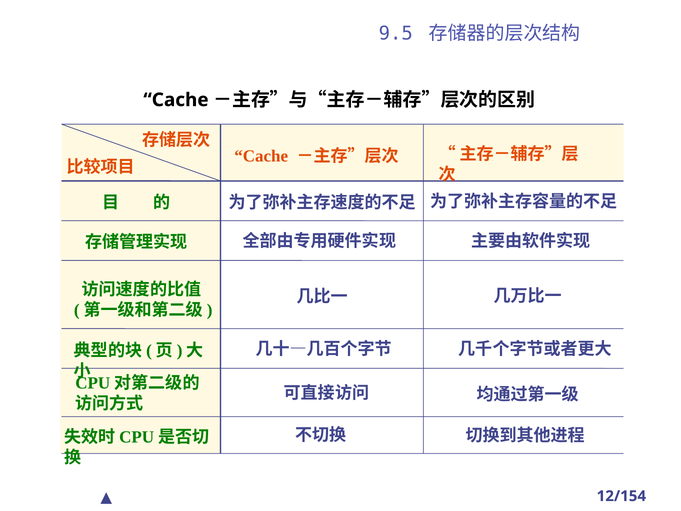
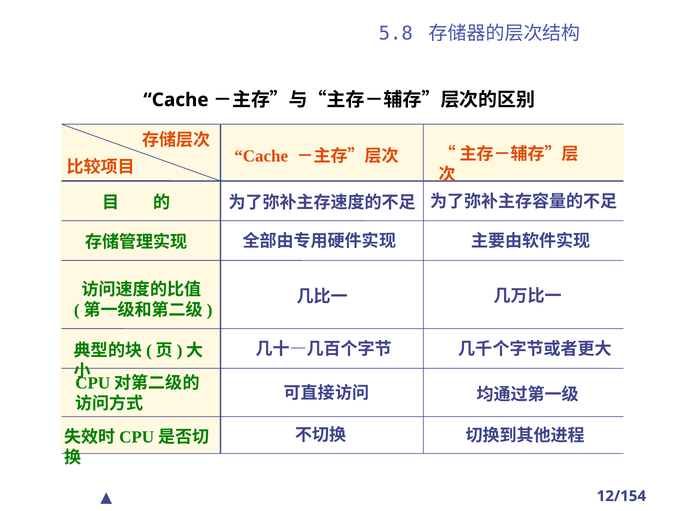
9.5: 9.5 -> 5.8 (396, 33)
